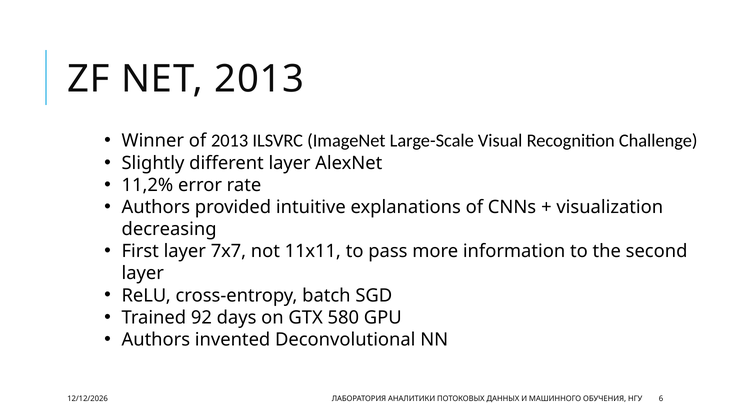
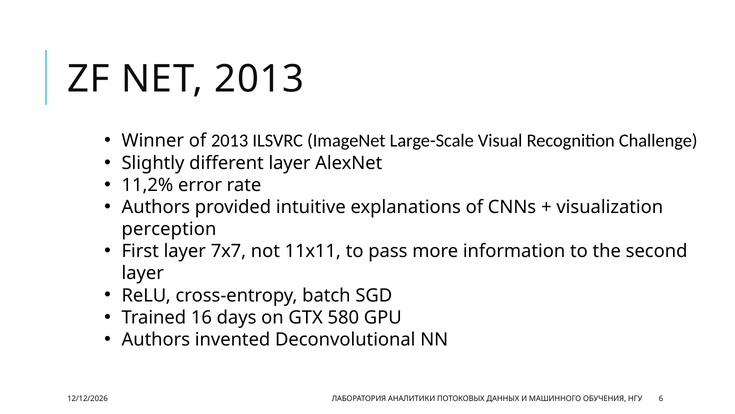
decreasing: decreasing -> perception (169, 229)
92: 92 -> 16 (201, 317)
